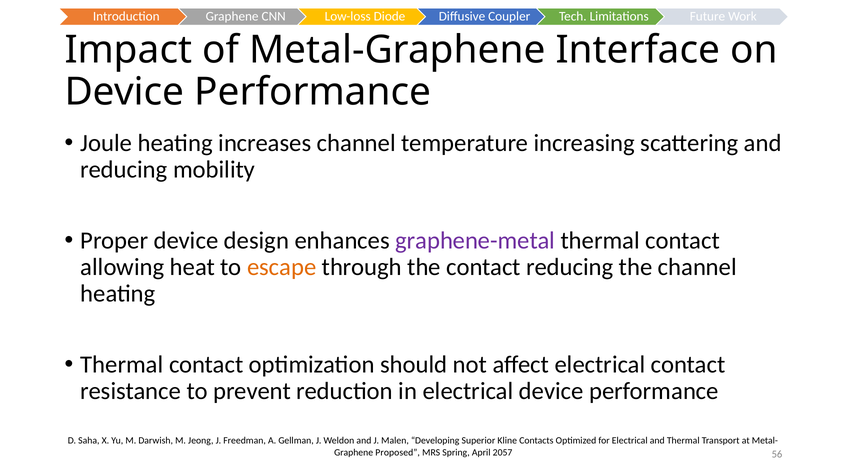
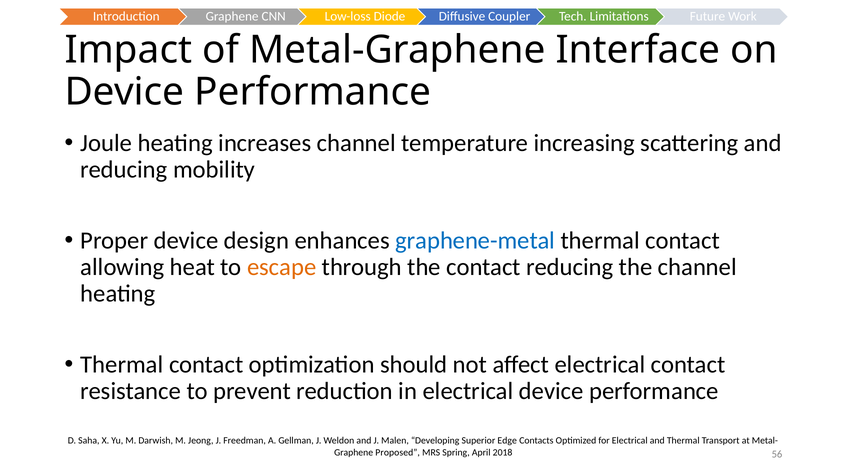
graphene-metal colour: purple -> blue (475, 241)
Kline: Kline -> Edge (507, 441)
2057: 2057 -> 2018 (503, 453)
